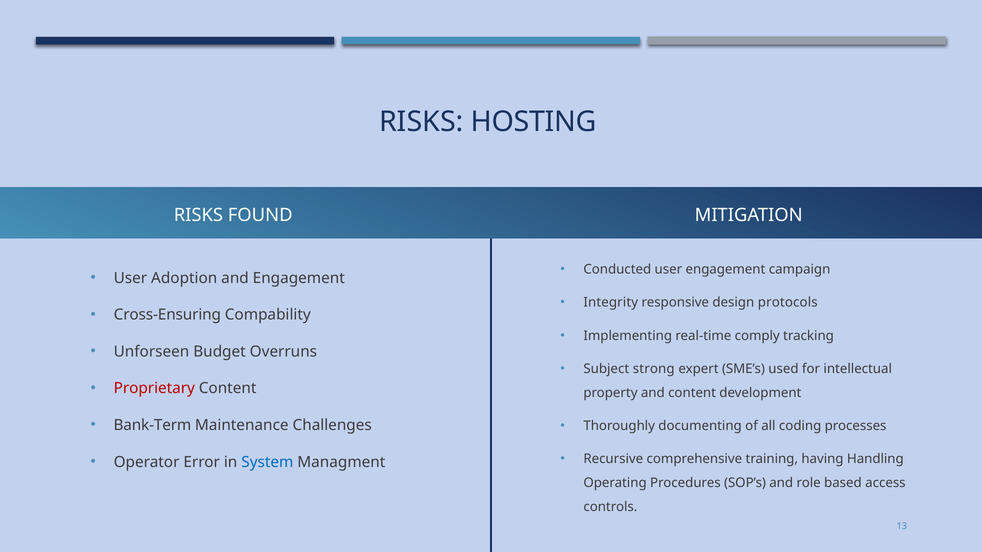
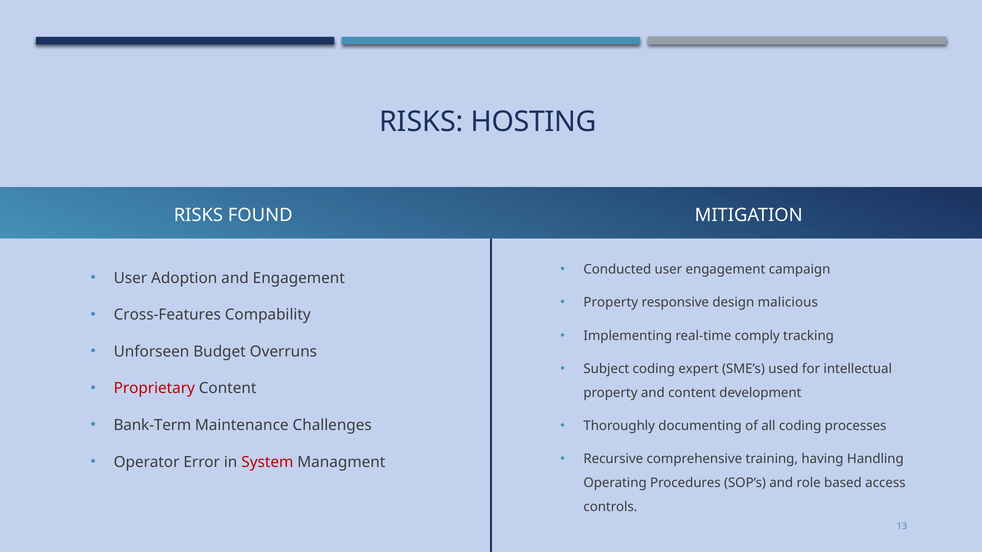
Integrity: Integrity -> Property (611, 303)
protocols: protocols -> malicious (788, 303)
Cross-Ensuring: Cross-Ensuring -> Cross-Features (167, 315)
Subject strong: strong -> coding (654, 369)
System colour: blue -> red (267, 462)
